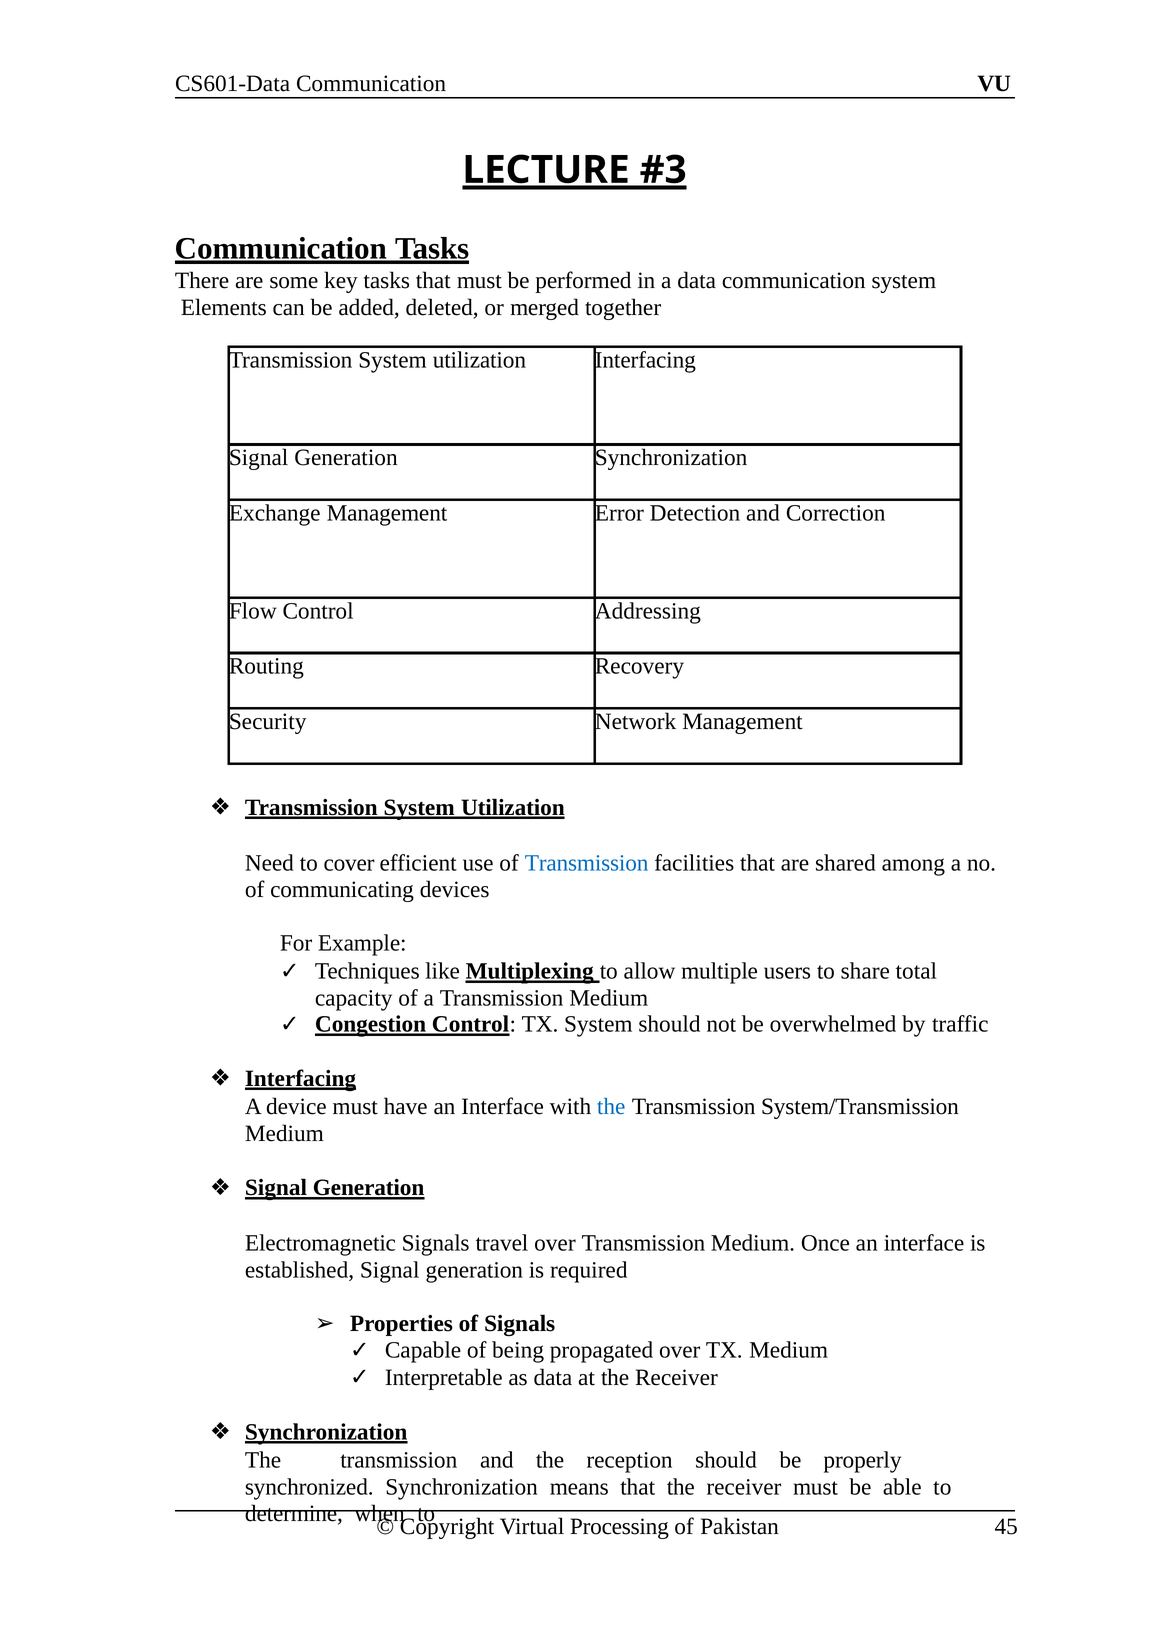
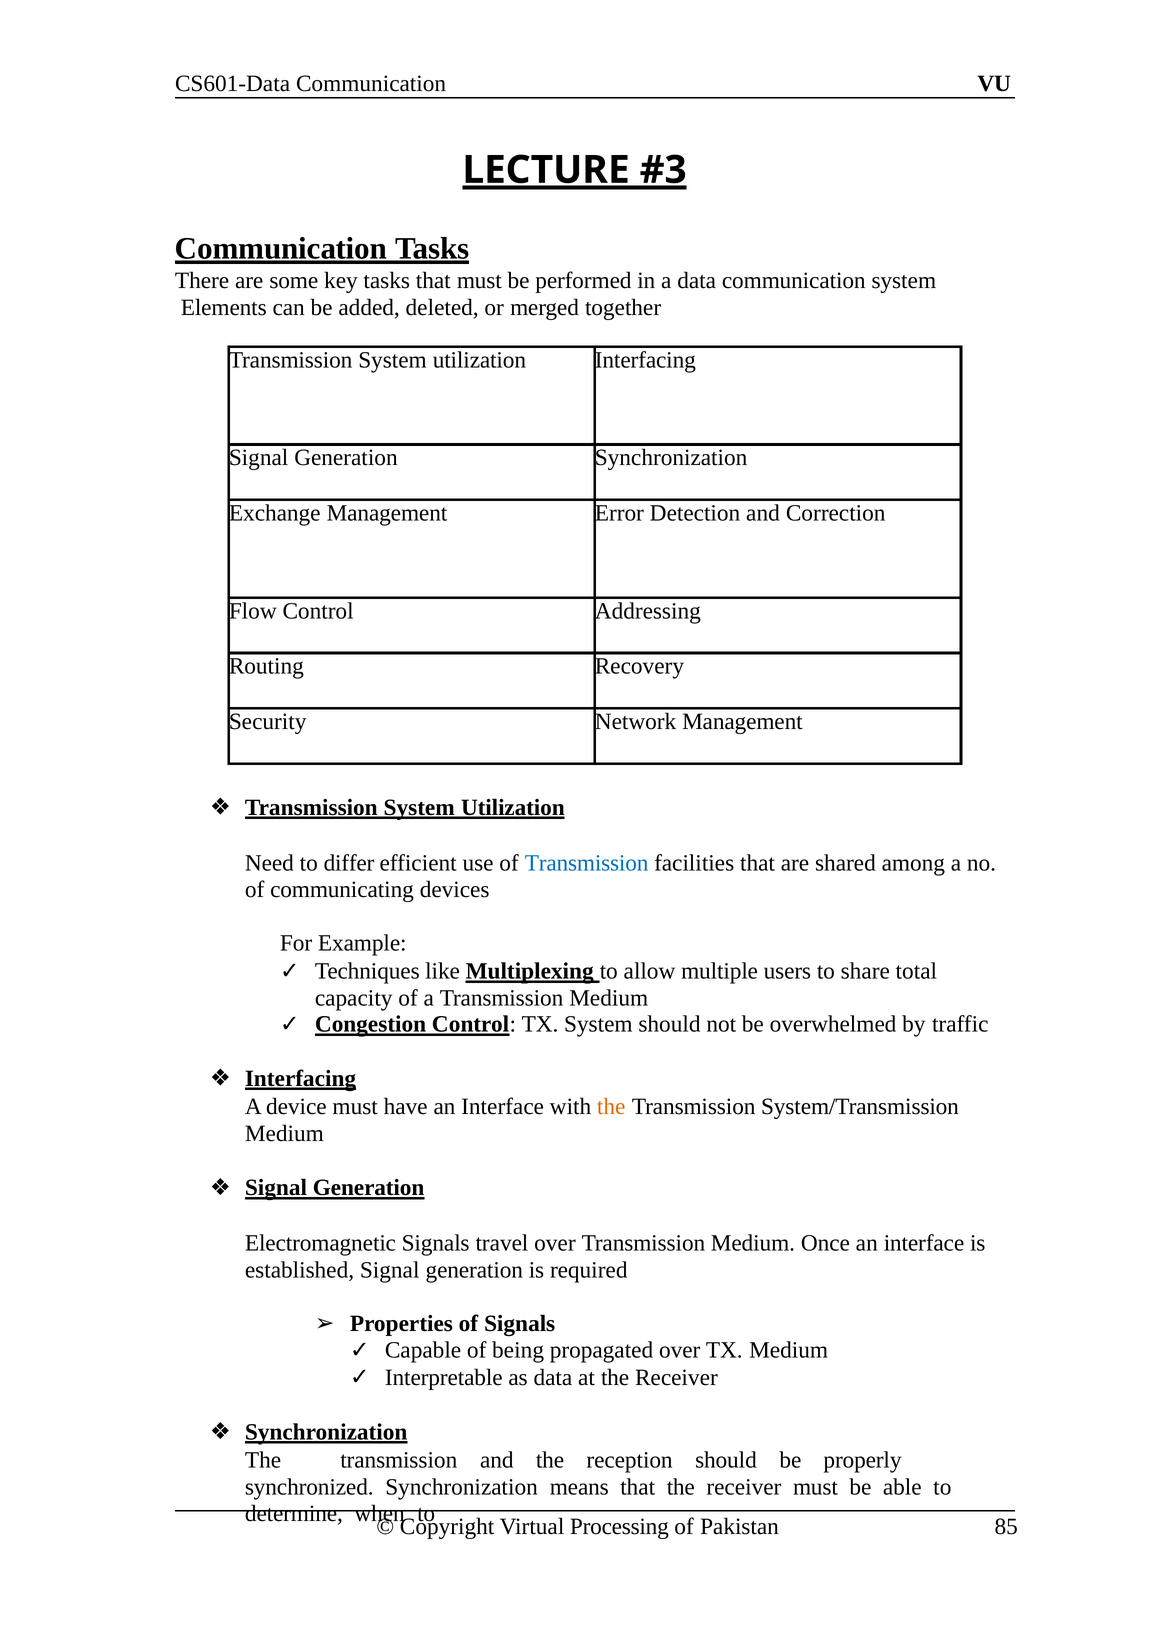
cover: cover -> differ (349, 863)
the colour: blue -> orange (611, 1107)
45: 45 -> 85 (1006, 1527)
